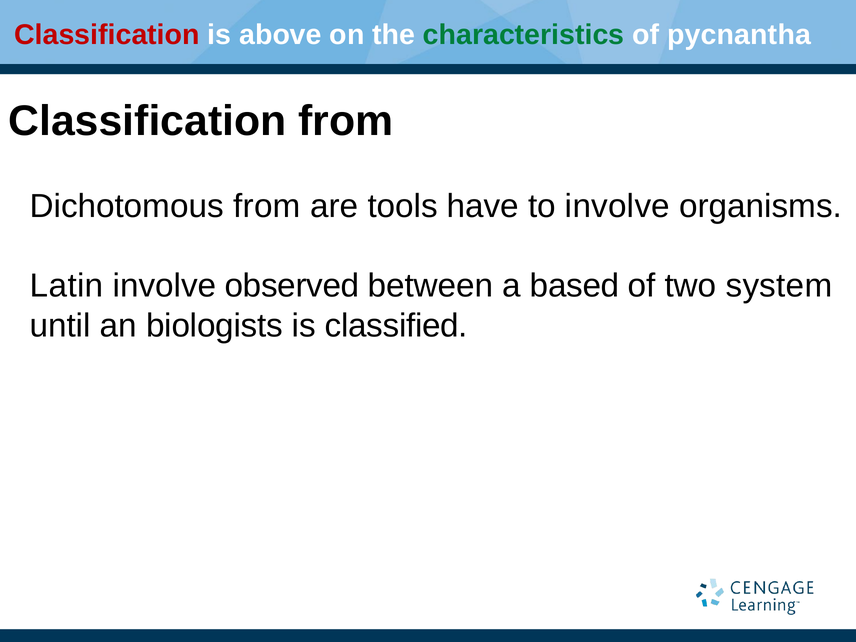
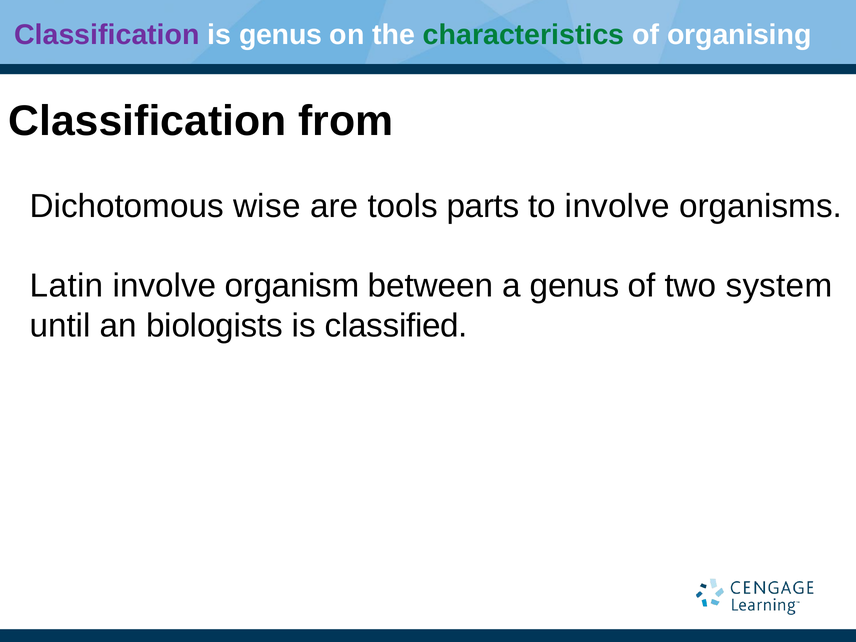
Classification colour: red -> purple (107, 35)
is above: above -> genus (281, 35)
pycnantha: pycnantha -> organising (739, 35)
Dichotomous from: from -> wise (267, 206)
have: have -> parts (483, 206)
observed: observed -> organism (292, 286)
a based: based -> genus (575, 286)
